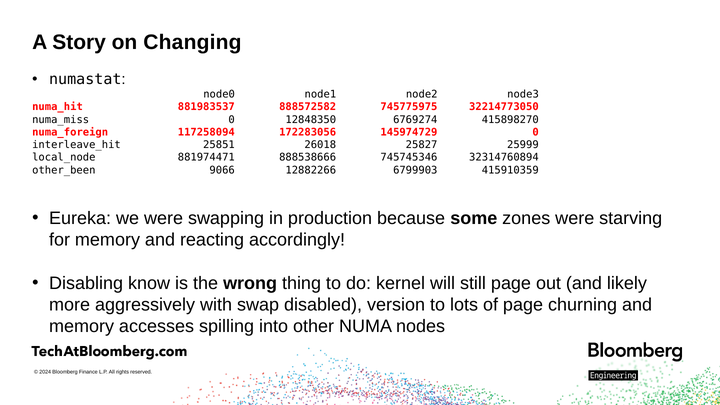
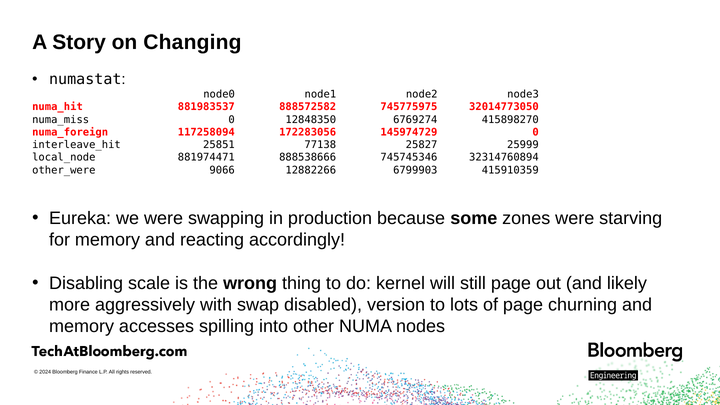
32214773050: 32214773050 -> 32014773050 (504, 107)
26018: 26018 -> 77138 (320, 145)
other_been: other_been -> other_were (64, 170)
know: know -> scale (149, 283)
